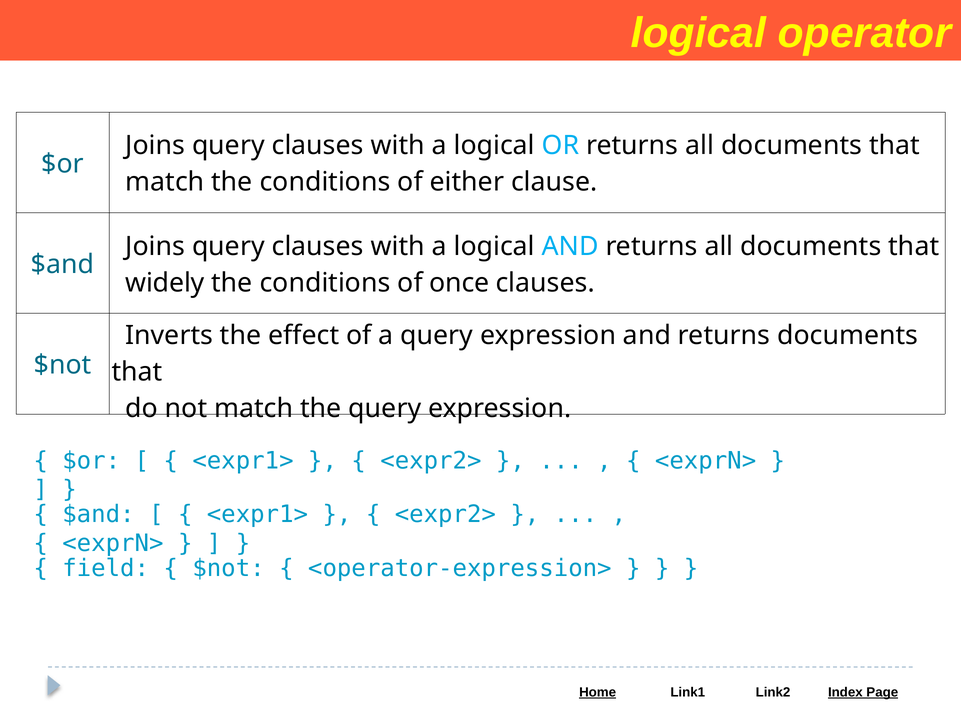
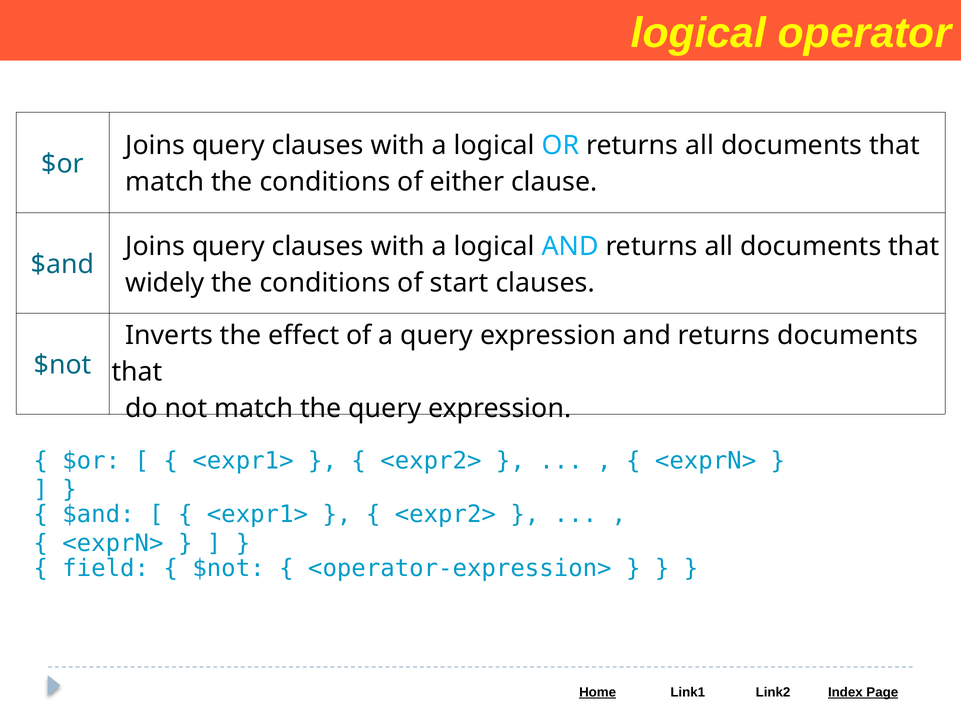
once: once -> start (459, 283)
